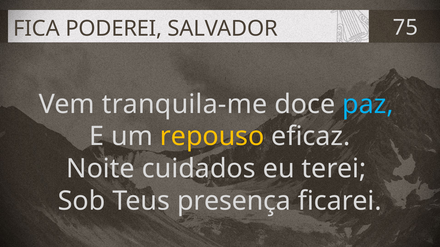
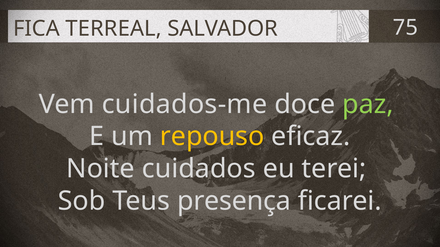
PODEREI: PODEREI -> TERREAL (114, 29)
tranquila-me: tranquila-me -> cuidados-me (184, 104)
paz colour: light blue -> light green (368, 104)
